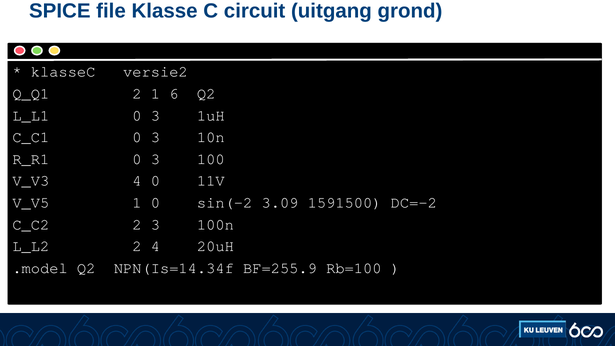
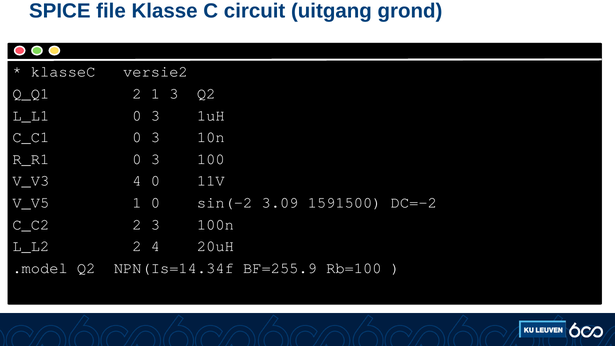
1 6: 6 -> 3 (174, 94)
